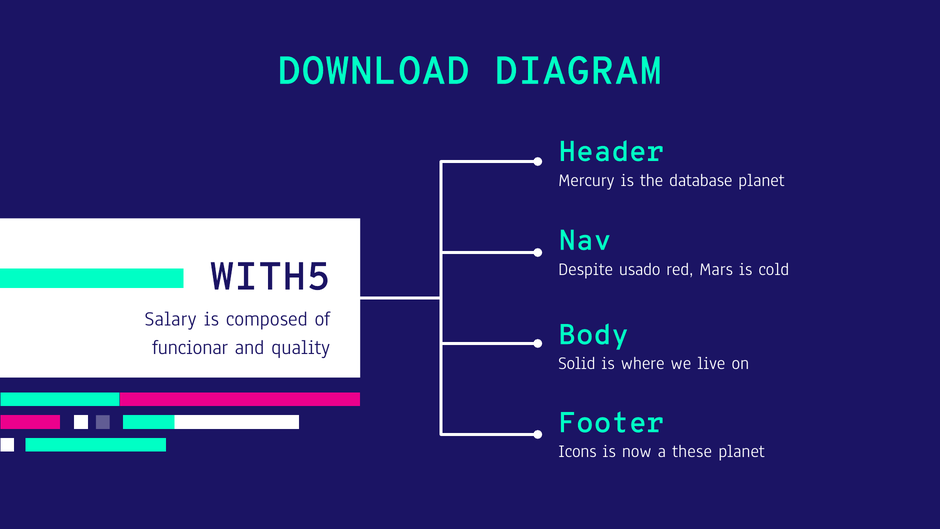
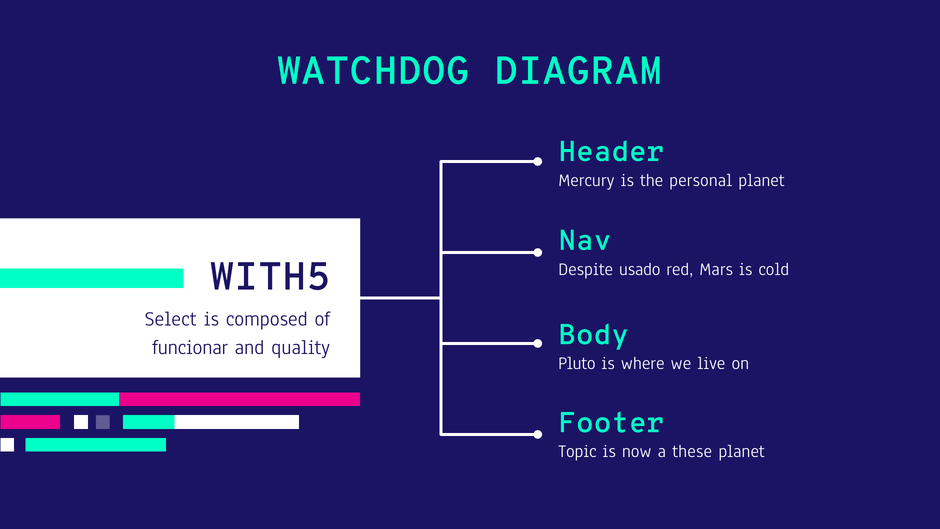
DOWNLOAD: DOWNLOAD -> WATCHDOG (373, 71)
database: database -> personal (701, 180)
Salary: Salary -> Select (171, 319)
Solid: Solid -> Pluto (577, 363)
Icons: Icons -> Topic (577, 451)
